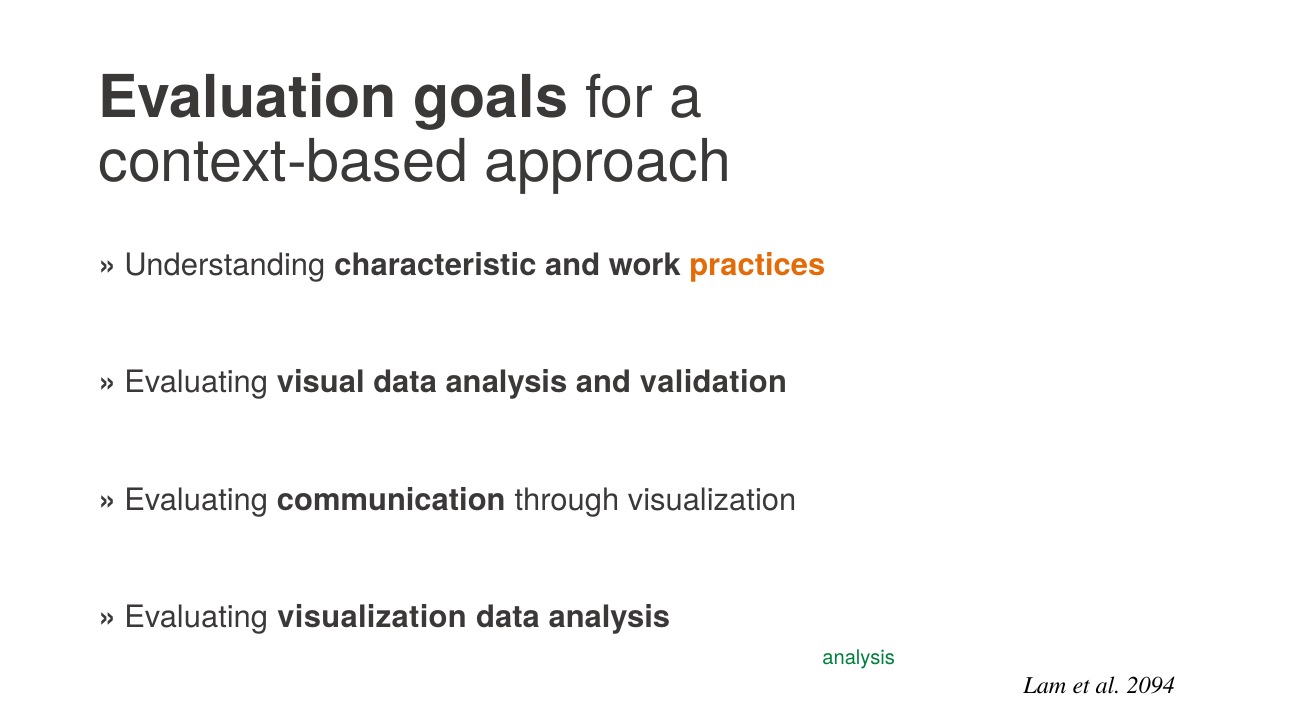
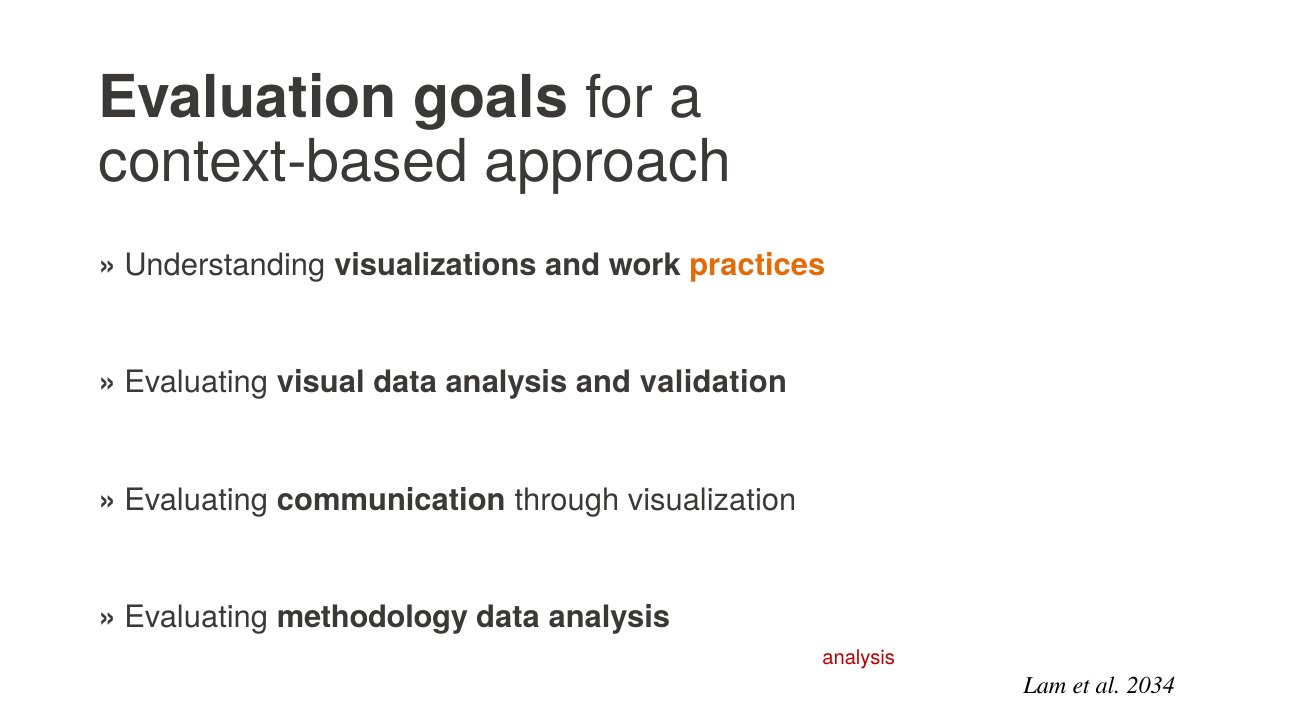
characteristic: characteristic -> visualizations (435, 266)
Evaluating visualization: visualization -> methodology (372, 618)
analysis colour: green -> red (859, 659)
2094: 2094 -> 2034 (1151, 686)
